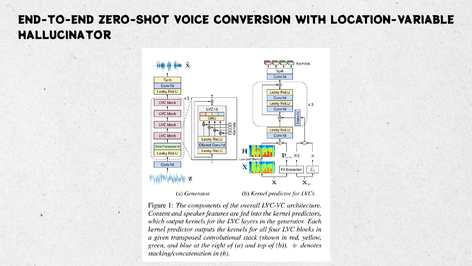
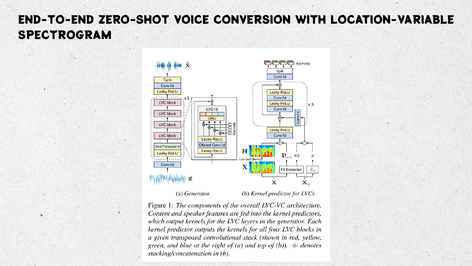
HALLUCINATOR: HALLUCINATOR -> SPECTROGRAM (65, 35)
